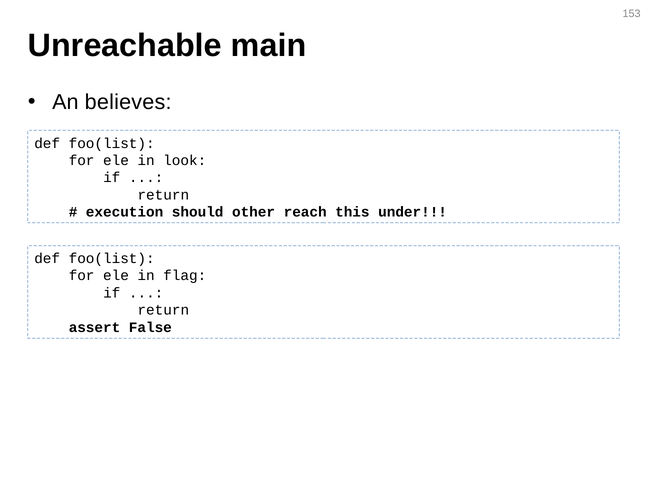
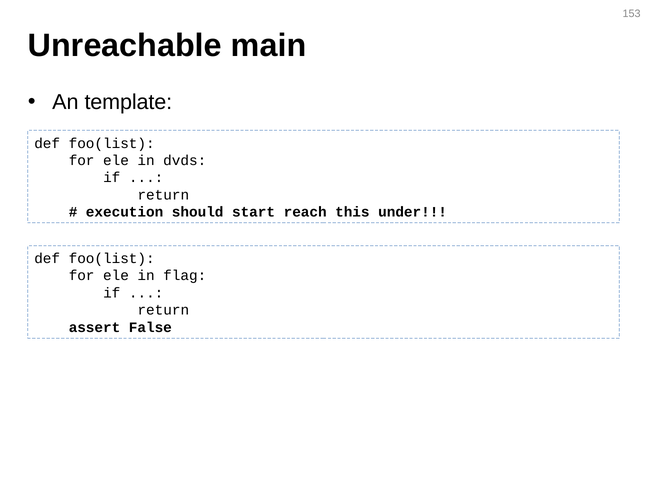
believes: believes -> template (128, 102)
look: look -> dvds (185, 161)
other: other -> start (254, 212)
